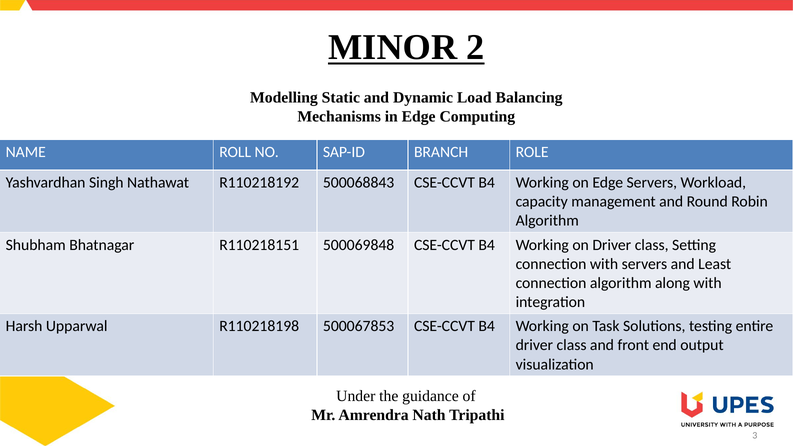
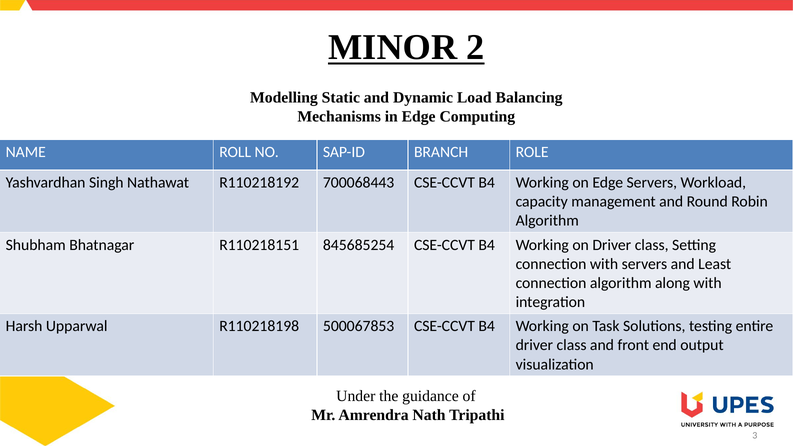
500068843: 500068843 -> 700068443 (359, 183)
500069848: 500069848 -> 845685254 (359, 245)
